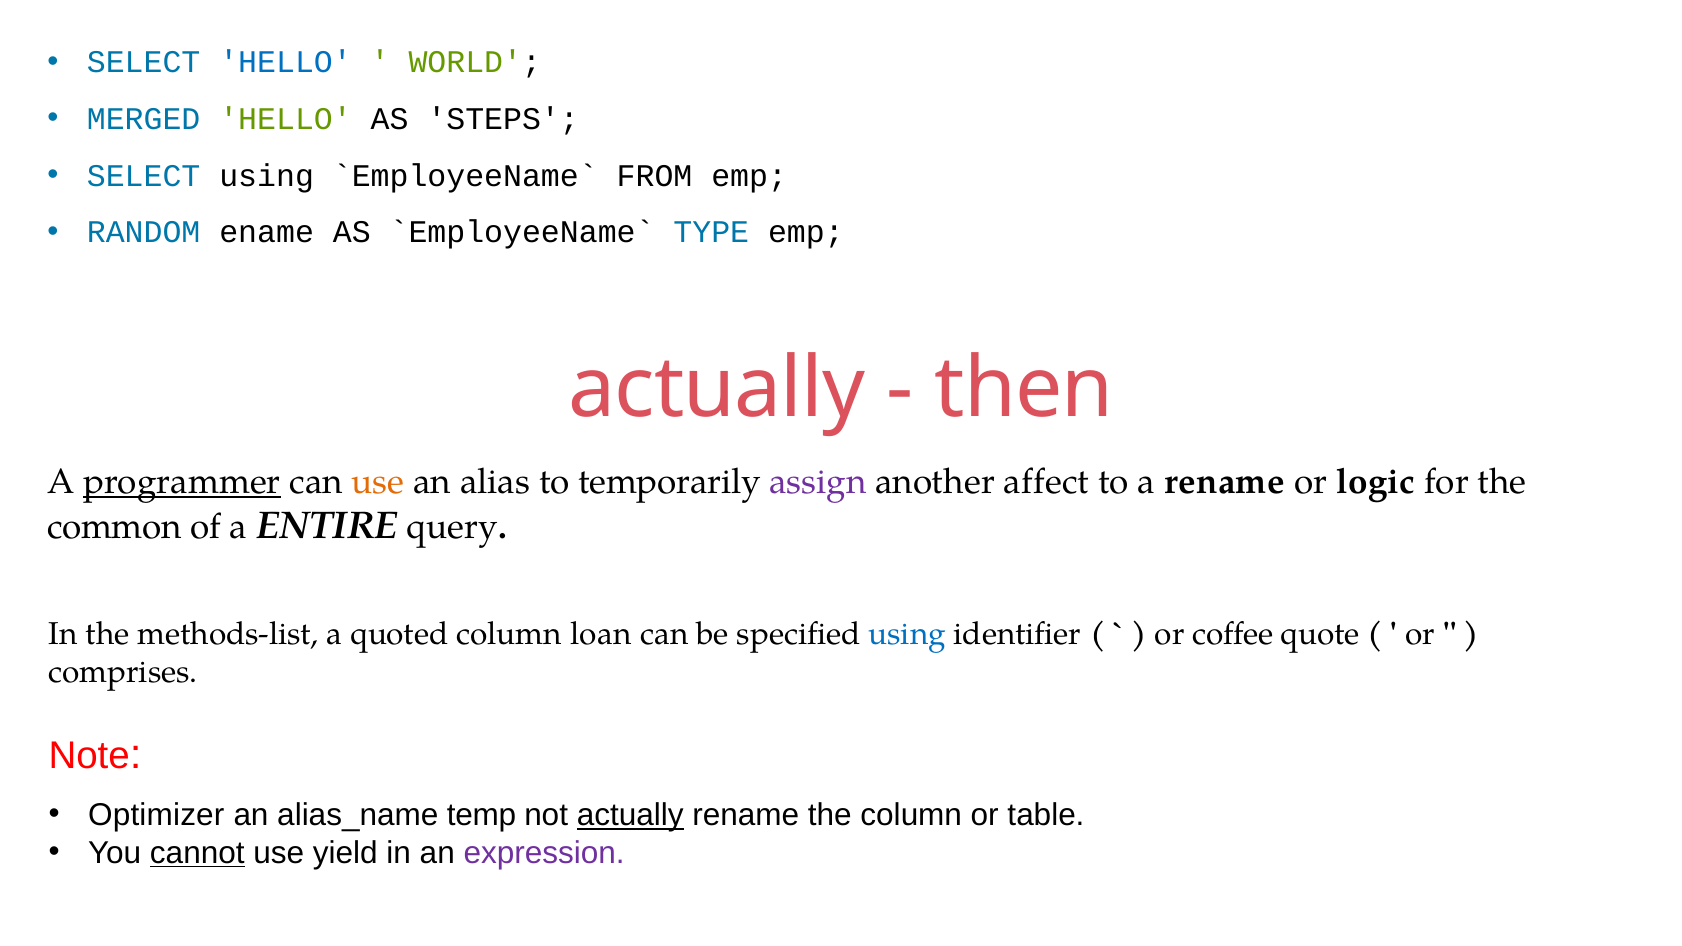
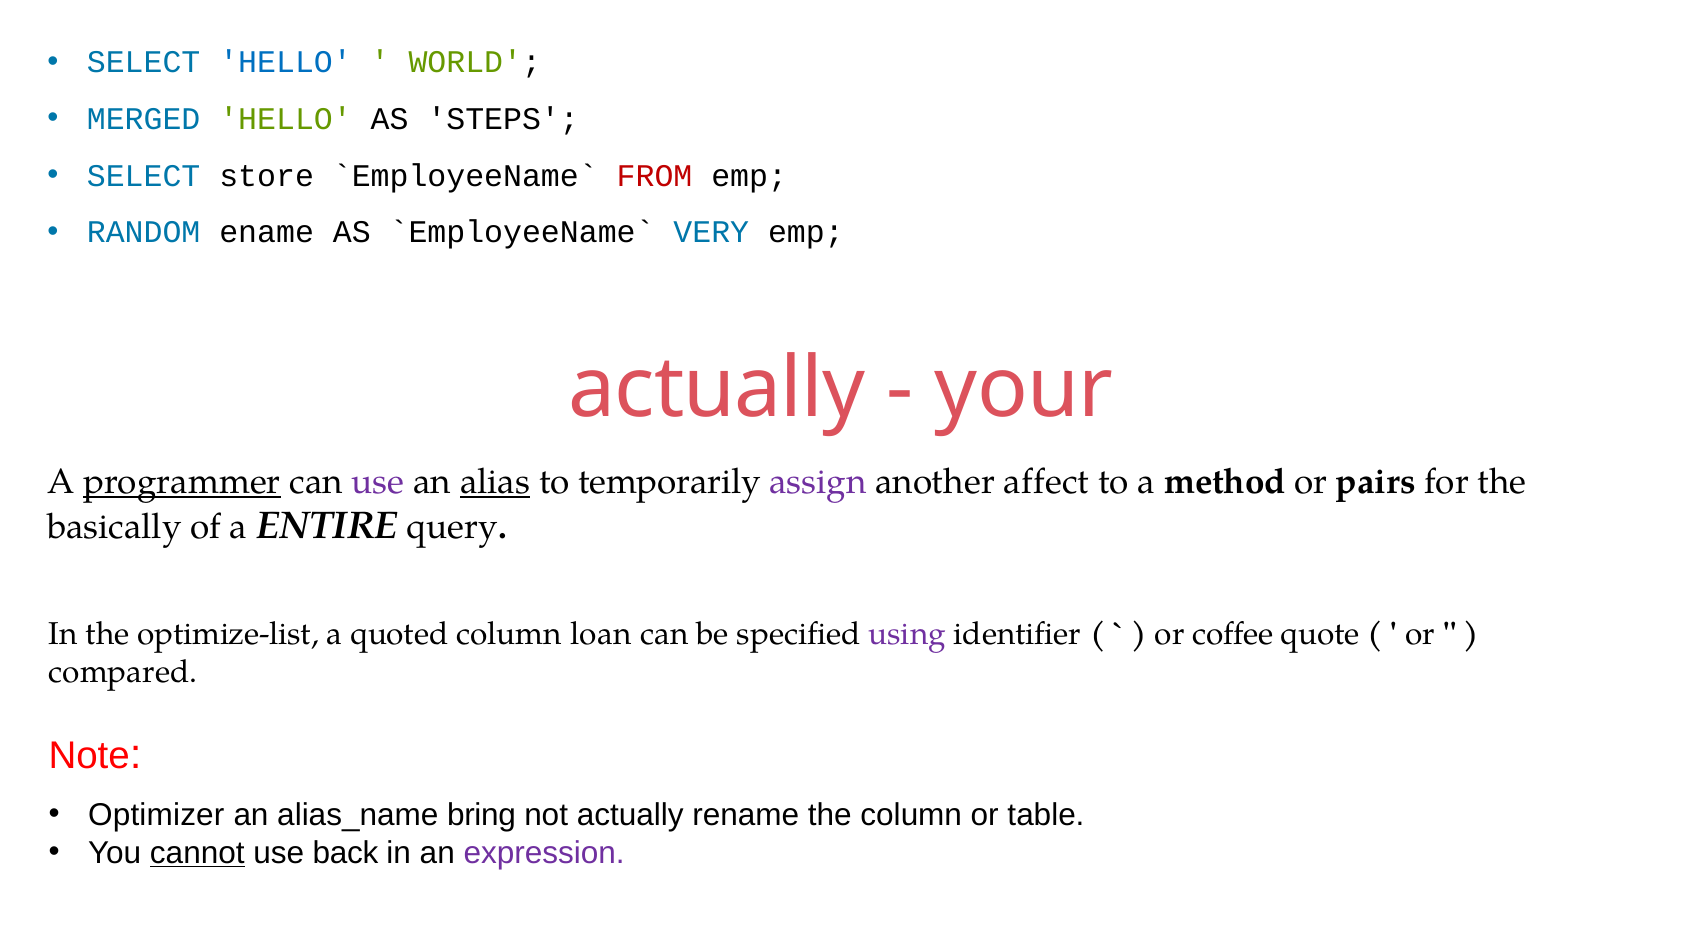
SELECT using: using -> store (267, 176)
FROM colour: black -> red (655, 176)
TYPE: TYPE -> VERY (711, 233)
then: then -> your (1024, 388)
use colour: orange -> purple (378, 482)
alias underline: none -> present (495, 482)
a rename: rename -> method (1225, 482)
logic: logic -> pairs (1376, 482)
common: common -> basically (114, 527)
methods-list: methods-list -> optimize-list (228, 634)
using colour: blue -> purple (907, 634)
comprises: comprises -> compared (123, 672)
temp: temp -> bring (481, 815)
actually underline: present -> none (630, 815)
yield: yield -> back (345, 853)
